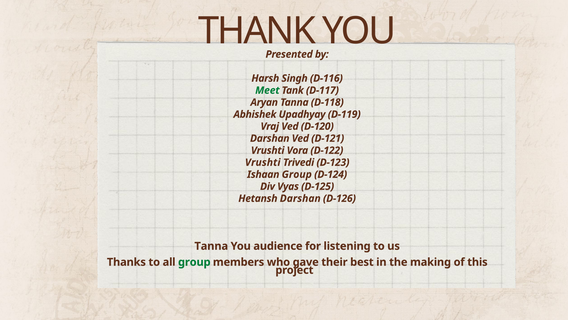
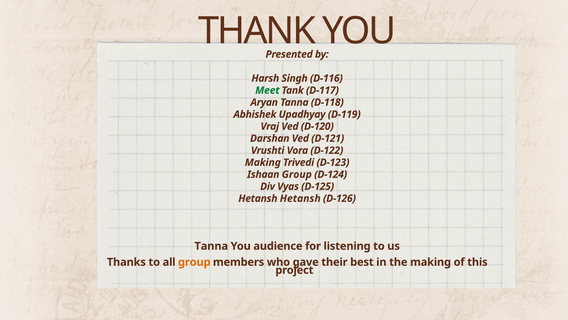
Vrushti: Vrushti -> Making (263, 162)
Hetansh Darshan: Darshan -> Hetansh (300, 198)
group colour: green -> orange (194, 262)
